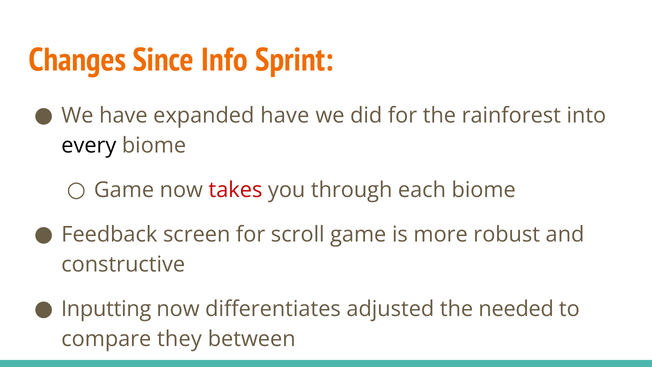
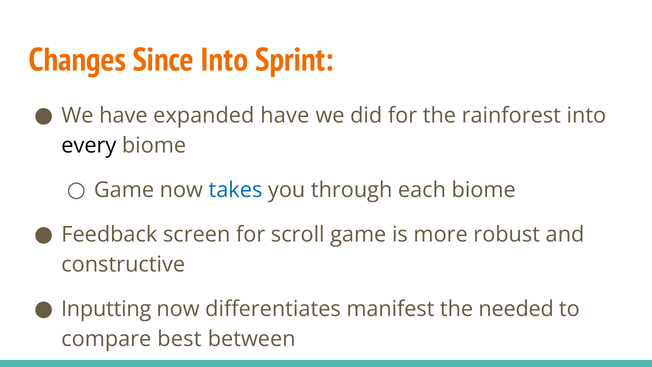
Since Info: Info -> Into (225, 60)
takes colour: red -> blue (235, 190)
adjusted: adjusted -> manifest (390, 309)
they: they -> best (179, 339)
